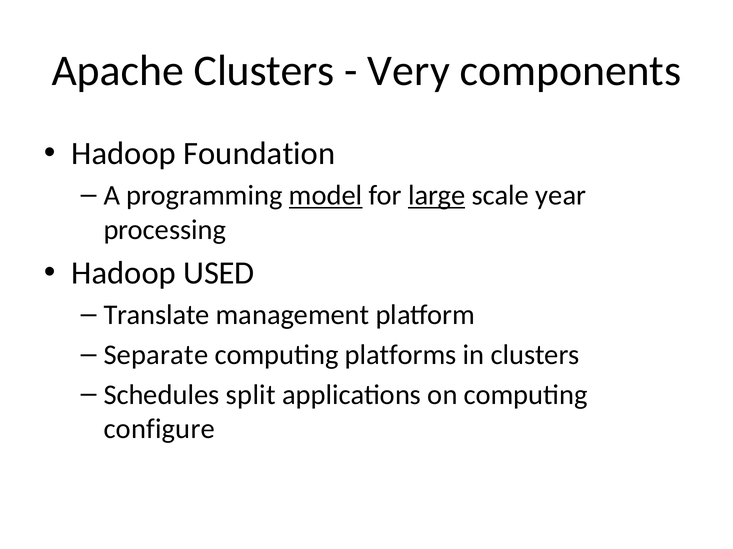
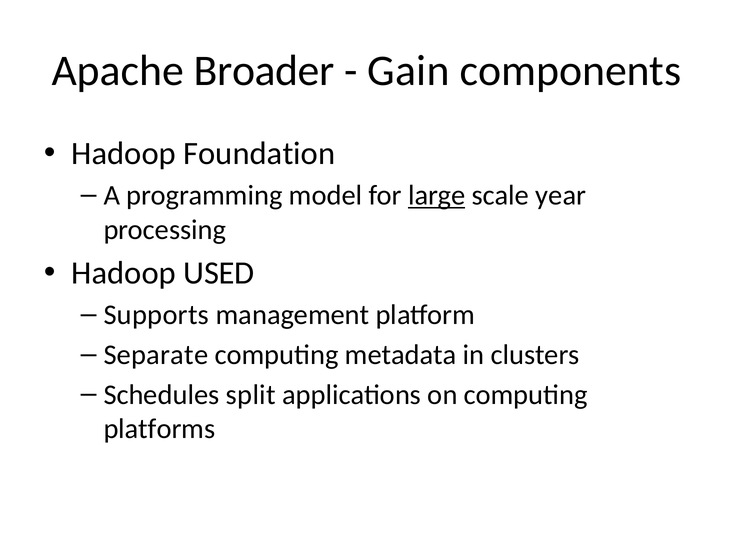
Apache Clusters: Clusters -> Broader (264, 71)
Very: Very -> Gain (409, 71)
model underline: present -> none (326, 196)
Translate: Translate -> Supports (156, 315)
platforms: platforms -> metadata (401, 355)
configure: configure -> platforms (159, 429)
